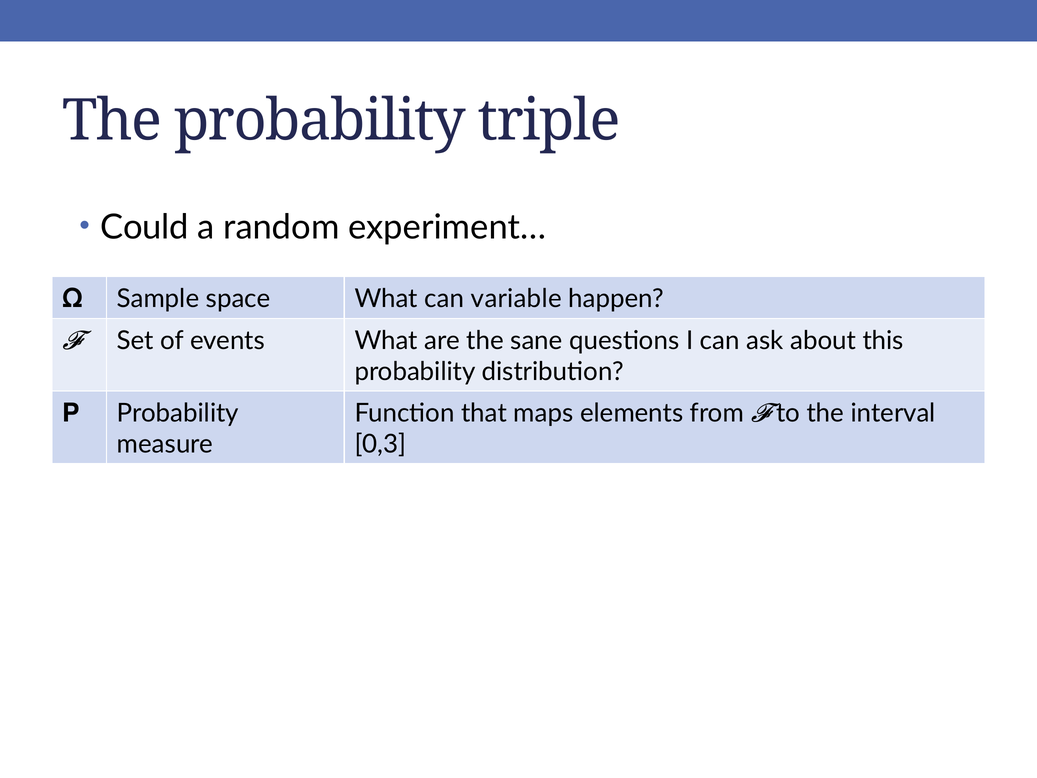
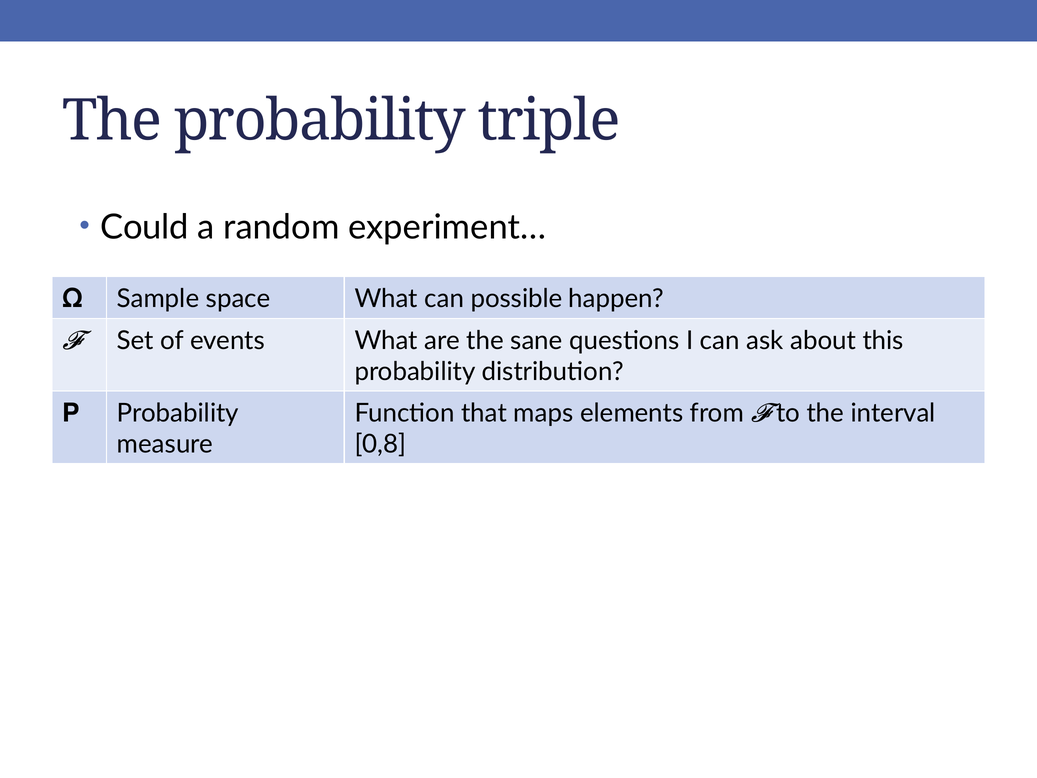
variable: variable -> possible (516, 298)
0,3: 0,3 -> 0,8 (380, 444)
